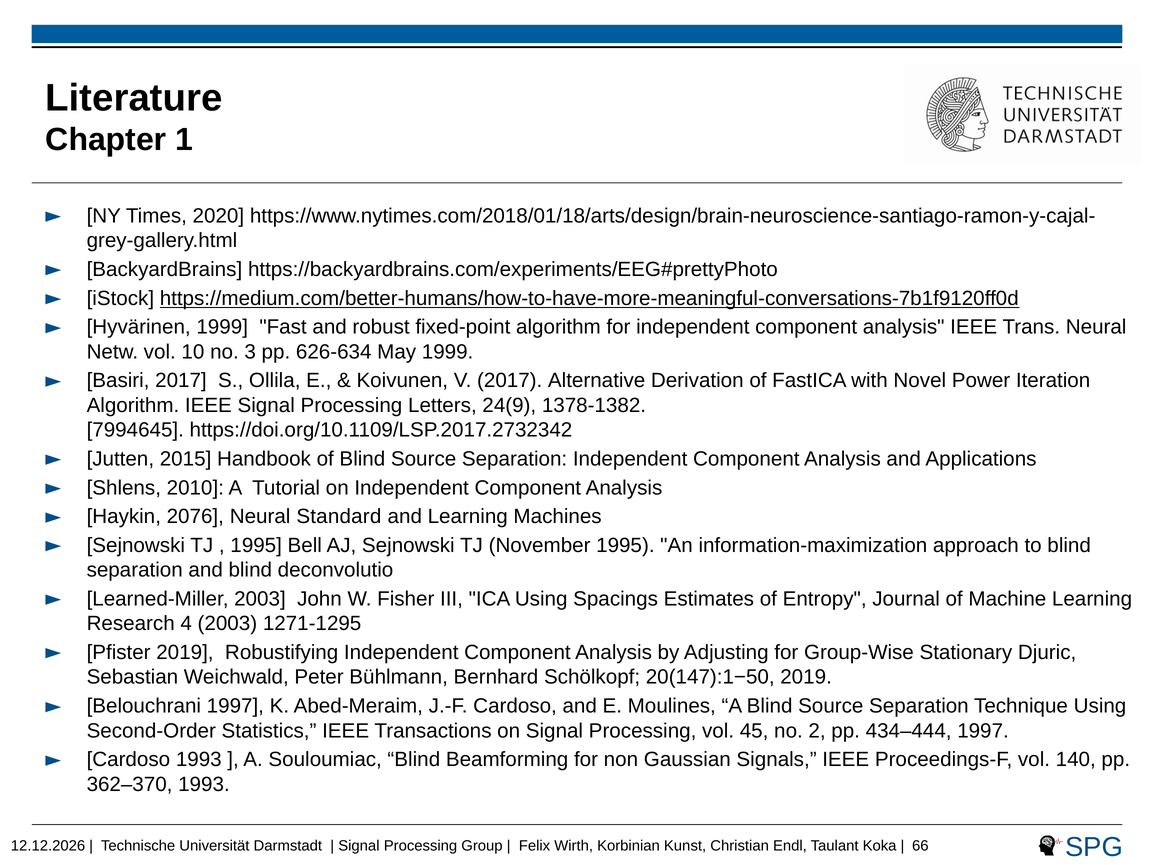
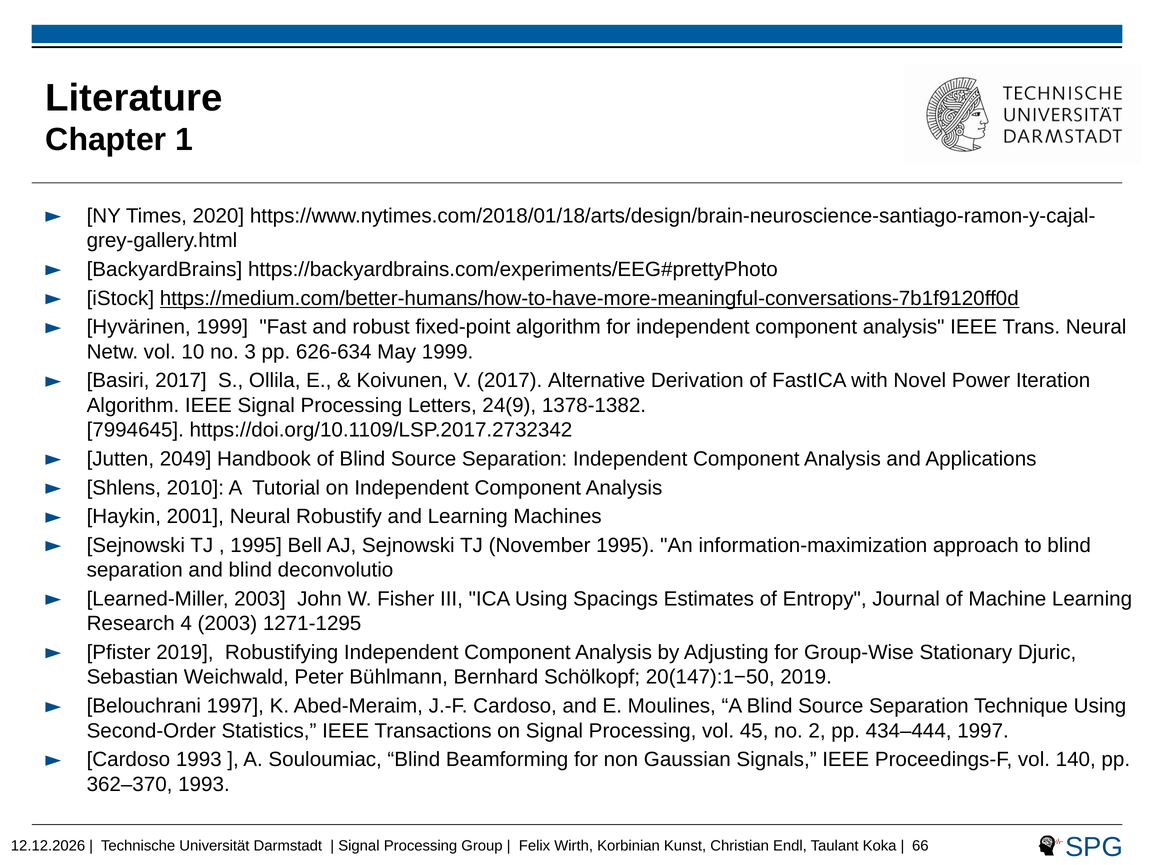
2015: 2015 -> 2049 (186, 459)
2076: 2076 -> 2001 (195, 517)
Standard: Standard -> Robustify (339, 517)
